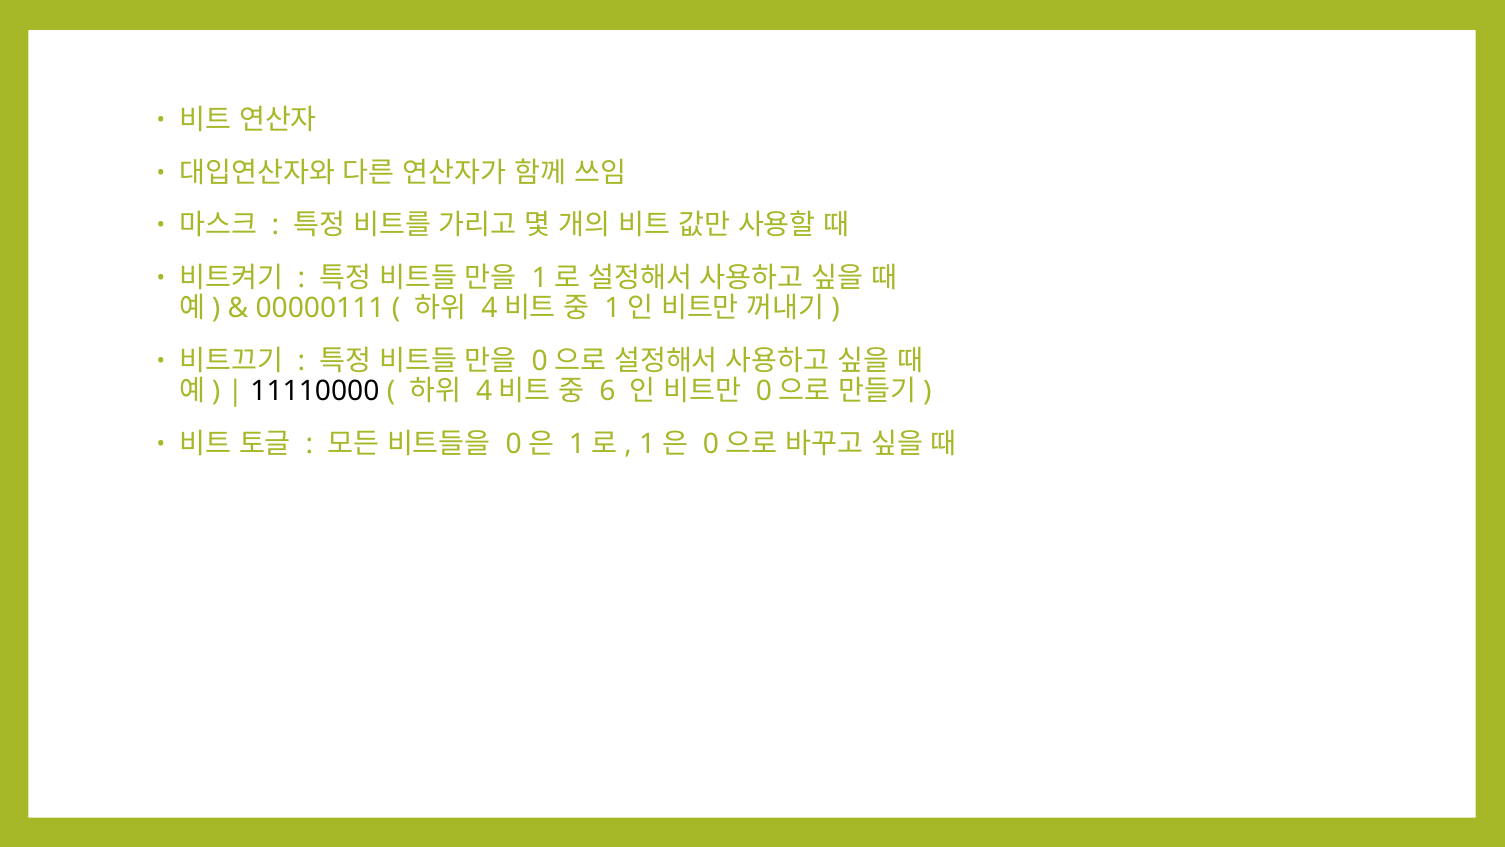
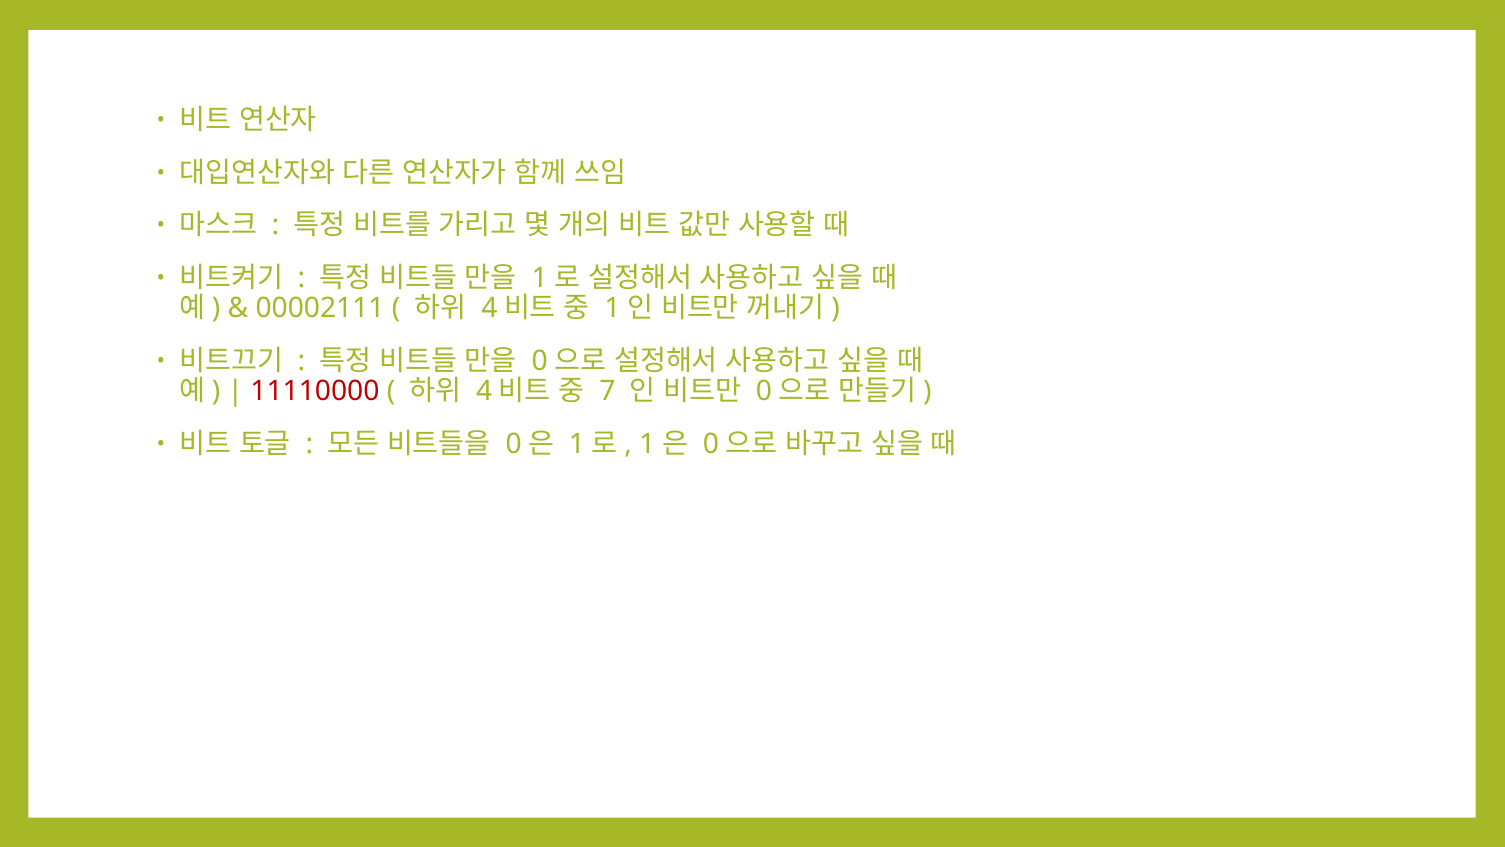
00000111: 00000111 -> 00002111 (320, 308)
11110000 colour: black -> red (315, 391)
6: 6 -> 7 (607, 391)
